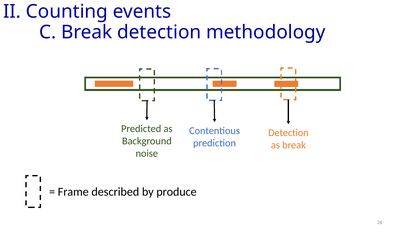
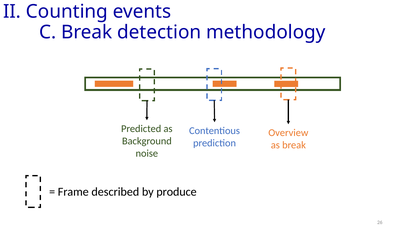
Detection: Detection -> Overview (288, 133)
